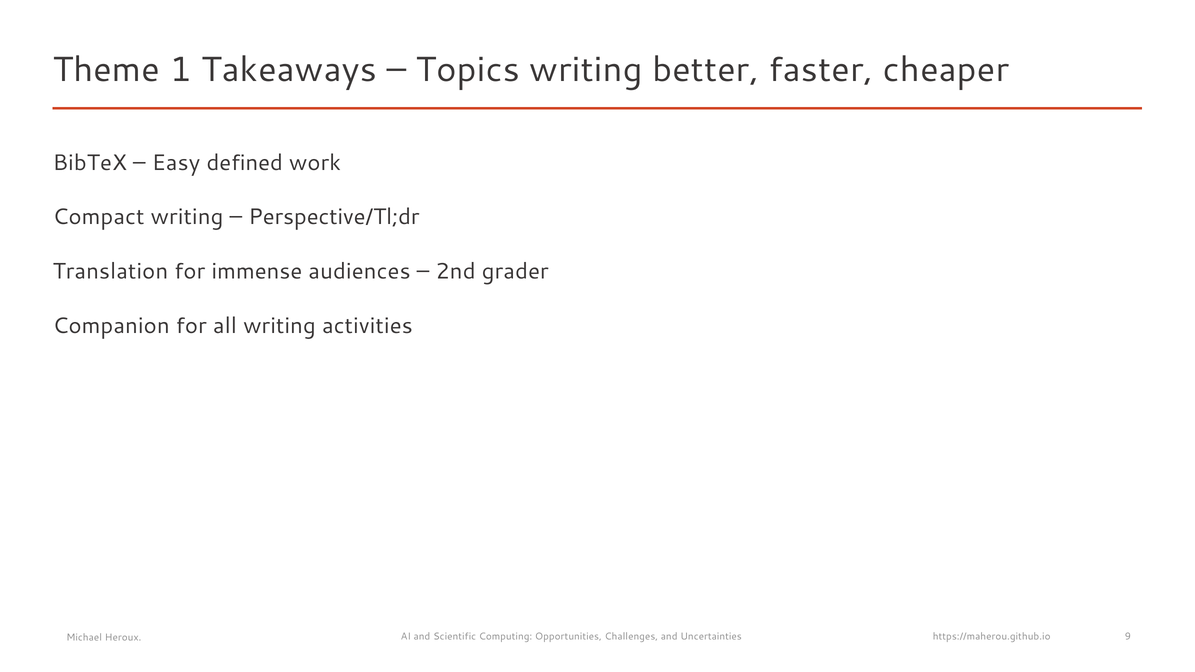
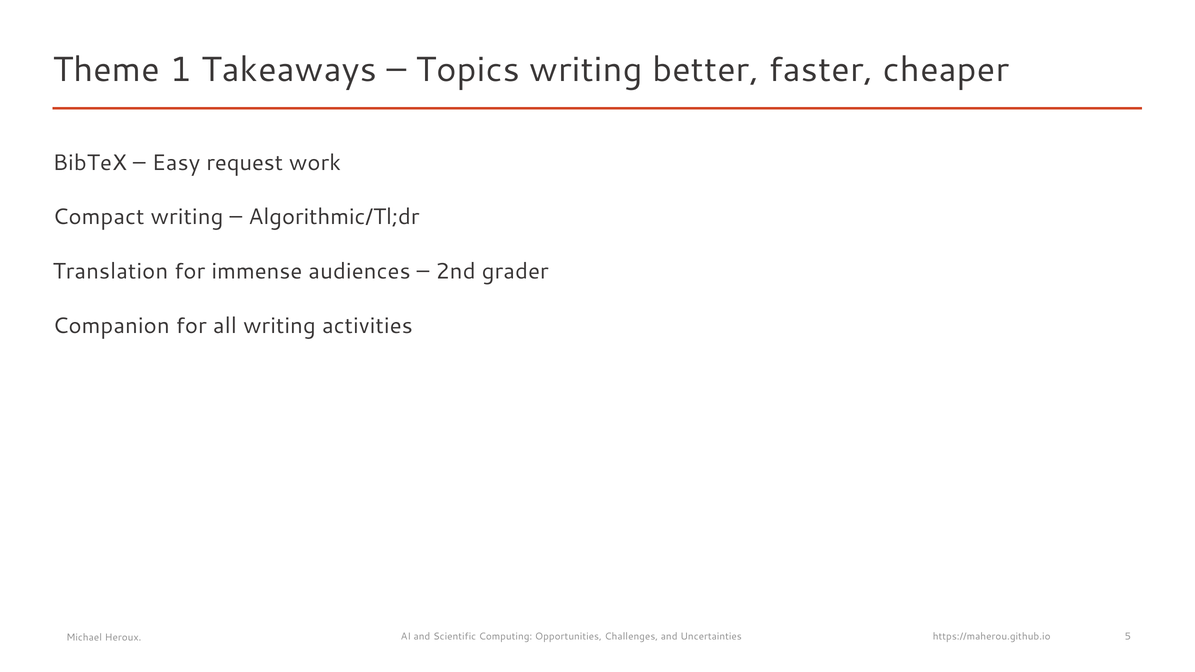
defined: defined -> request (245, 163)
Perspective/Tl;dr: Perspective/Tl;dr -> Algorithmic/Tl;dr (334, 217)
9: 9 -> 5 (1128, 636)
